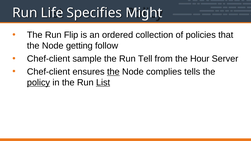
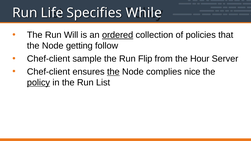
Might: Might -> While (144, 13)
Flip: Flip -> Will (71, 35)
ordered underline: none -> present (118, 35)
Tell: Tell -> Flip (145, 59)
tells: tells -> nice (192, 72)
List underline: present -> none (103, 83)
